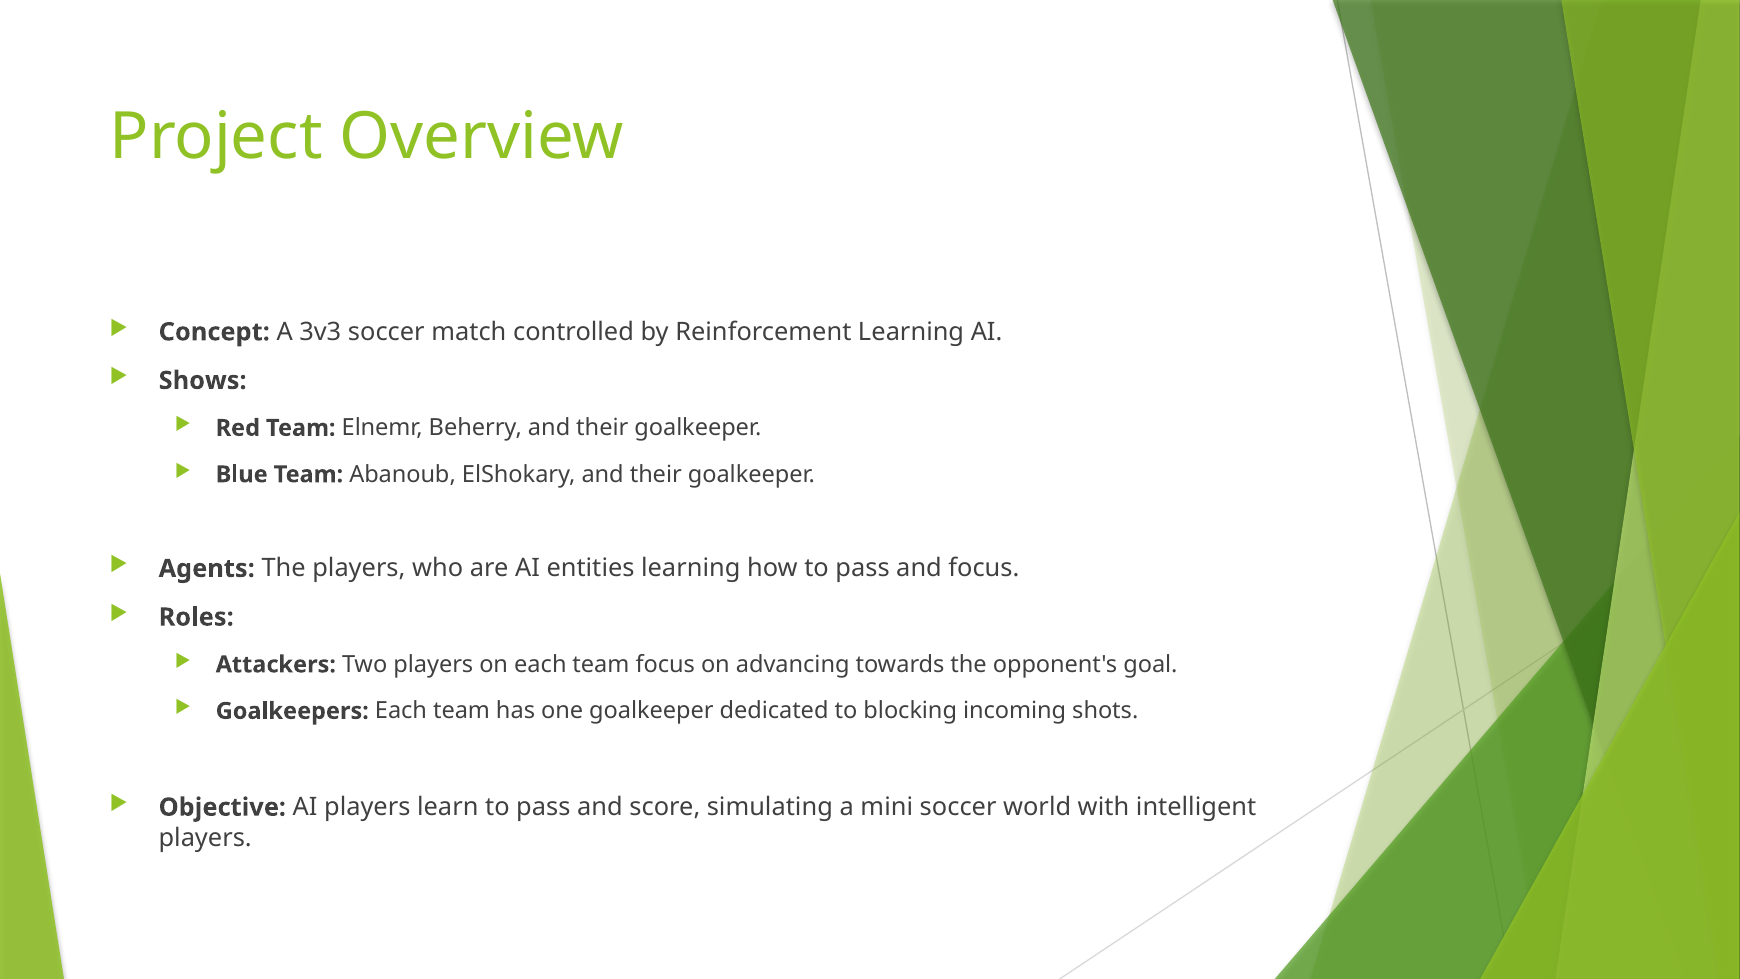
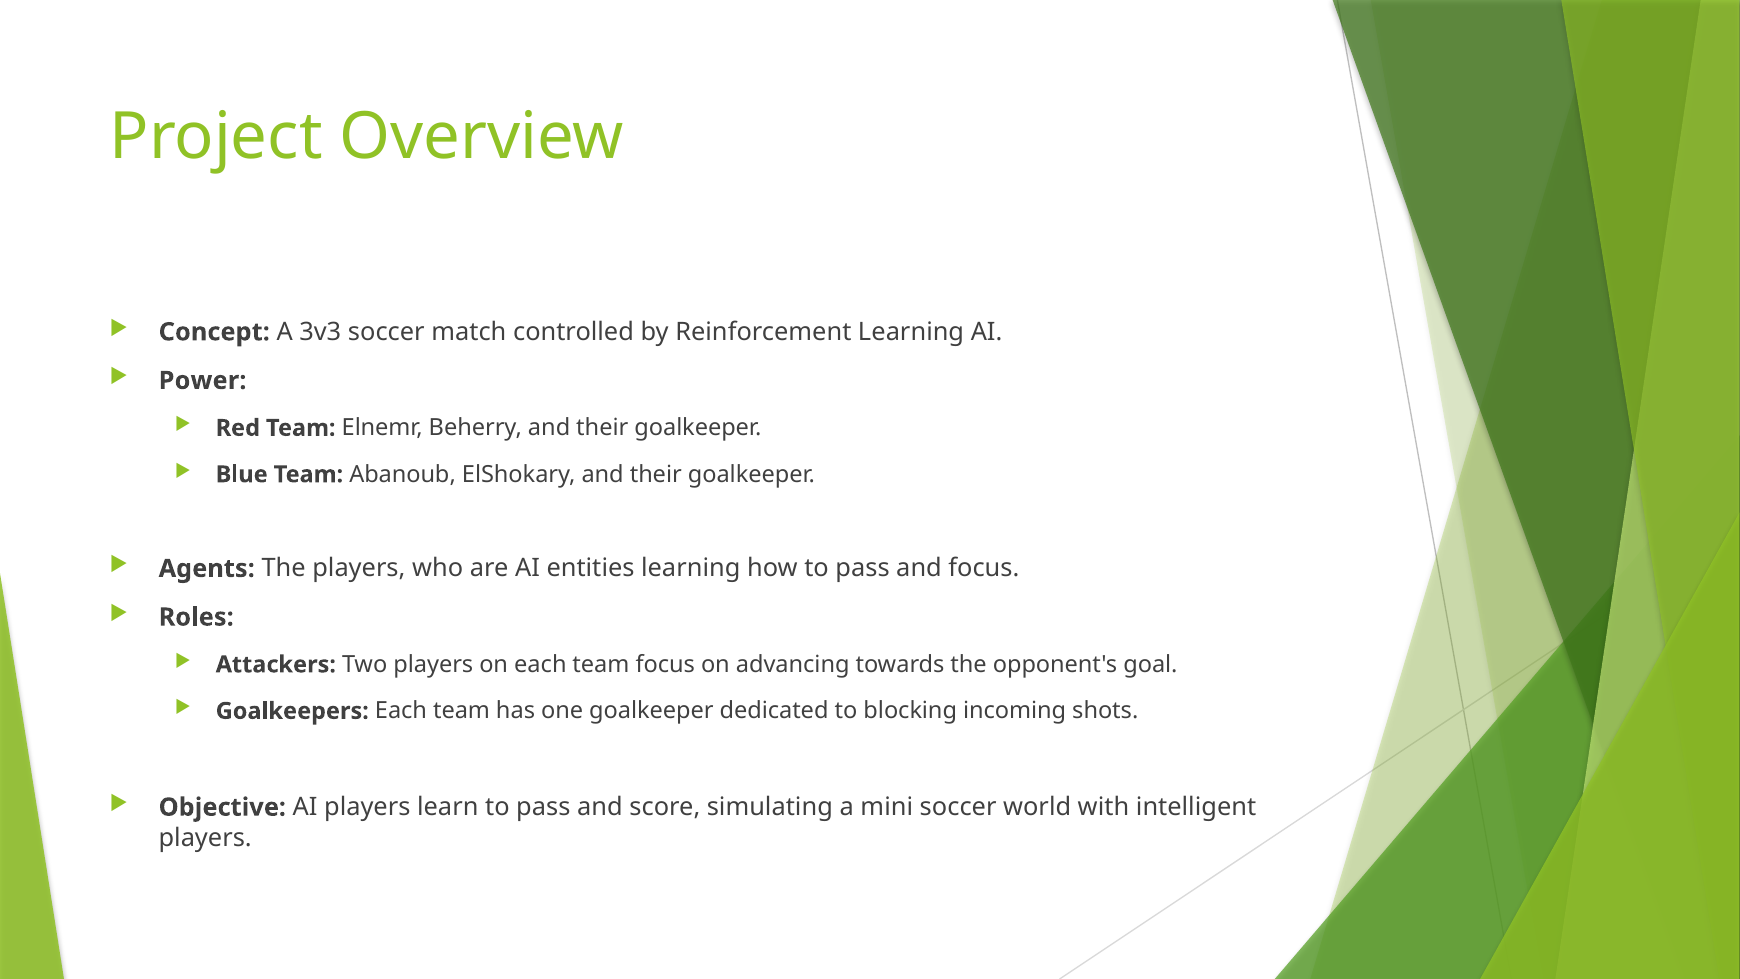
Shows: Shows -> Power (203, 380)
